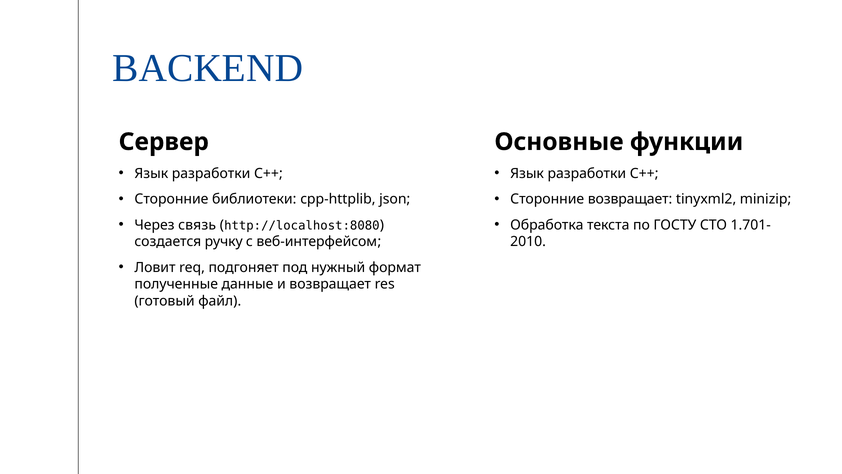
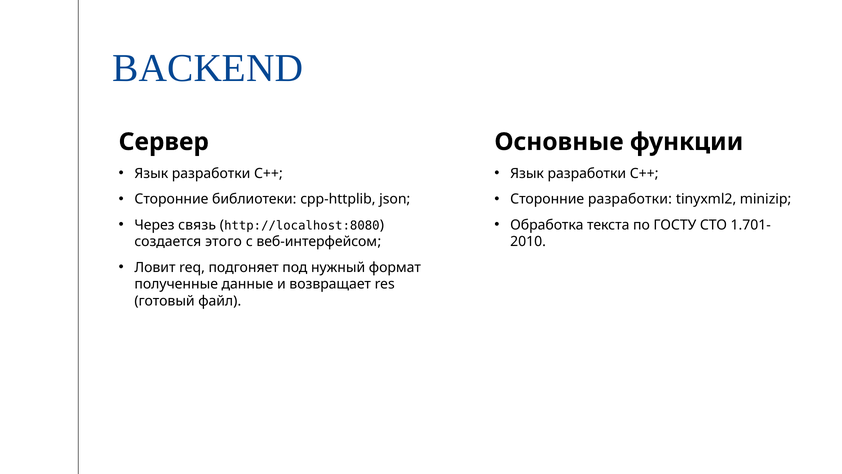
Сторонние возвращает: возвращает -> разработки (630, 199)
ручку: ручку -> этого (224, 242)
